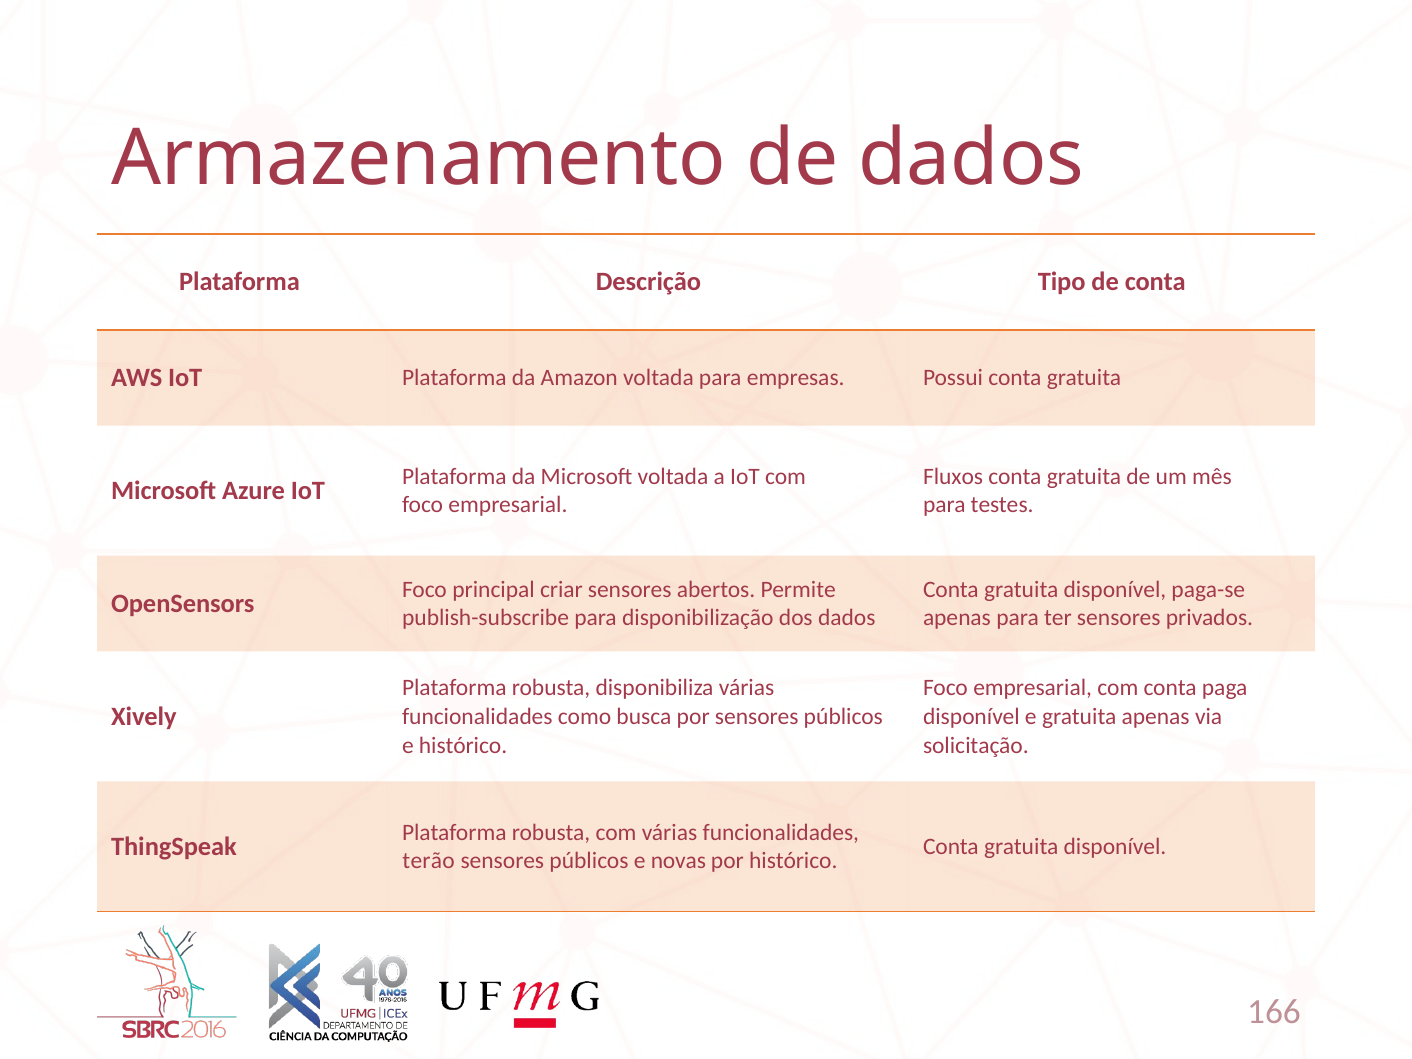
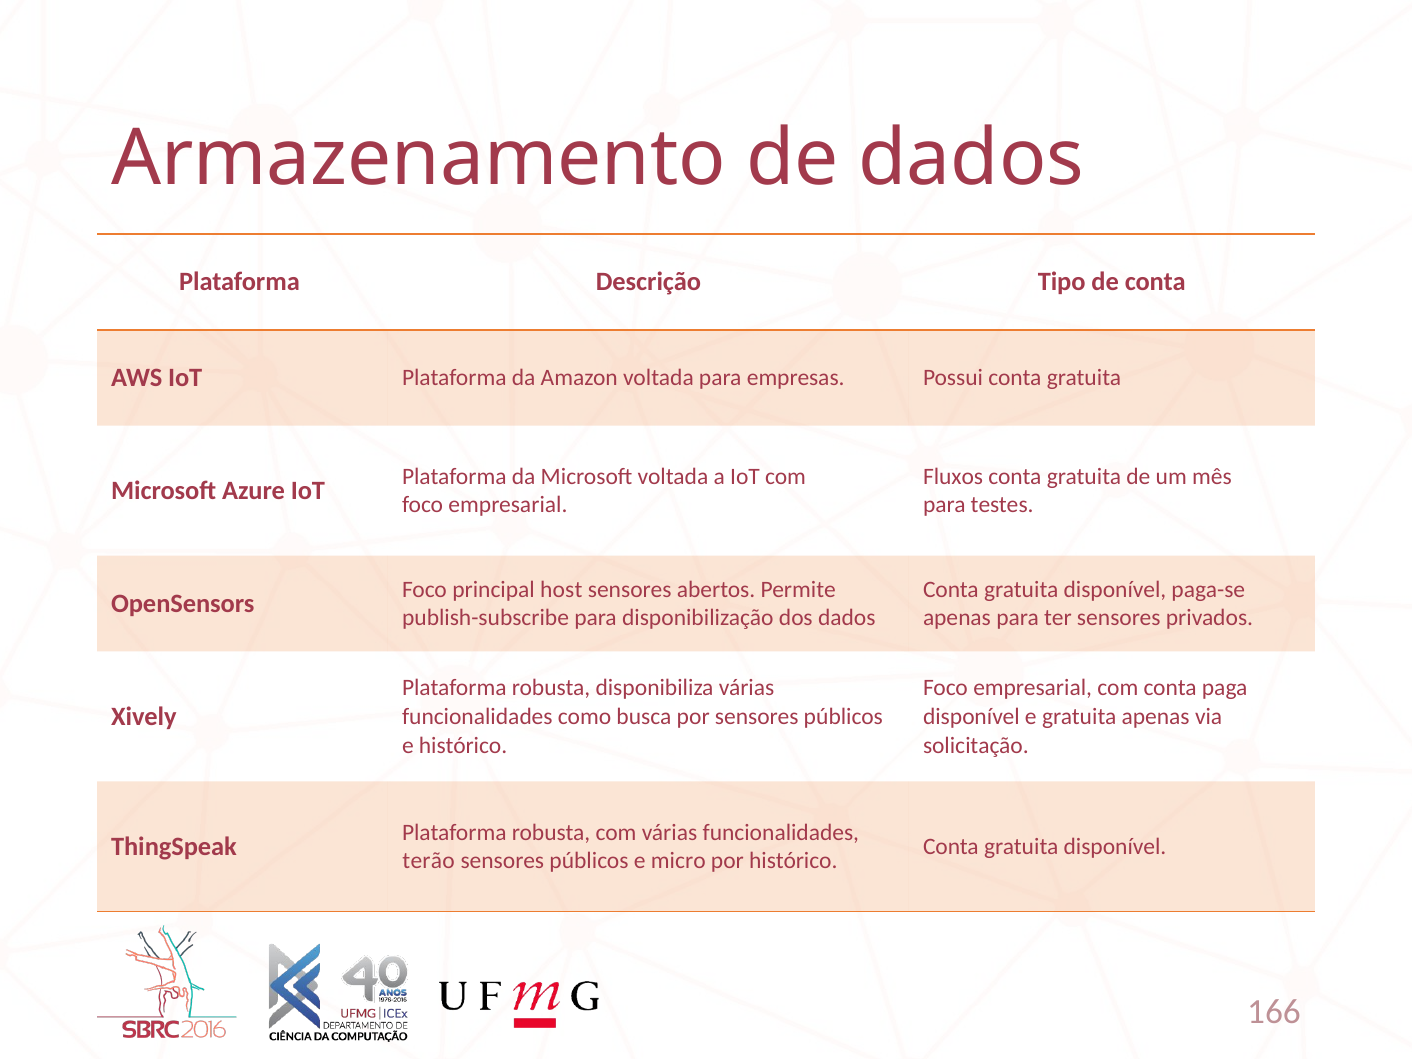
criar: criar -> host (561, 589)
novas: novas -> micro (678, 861)
